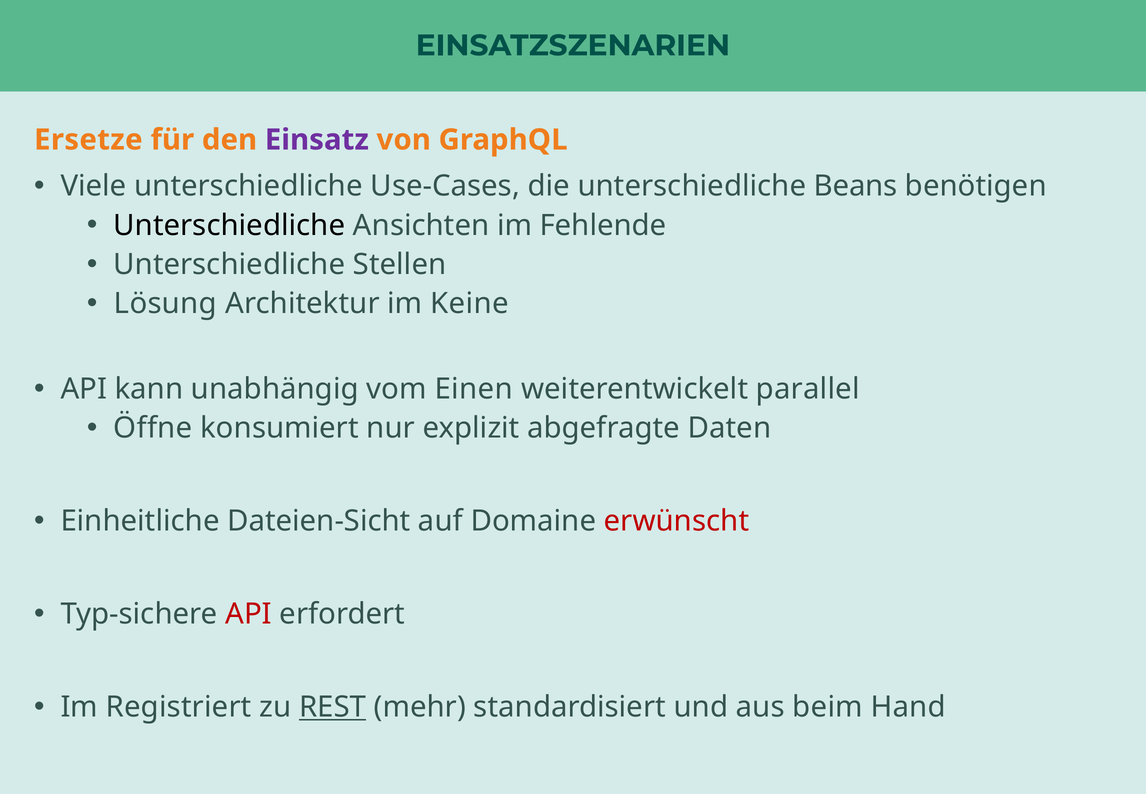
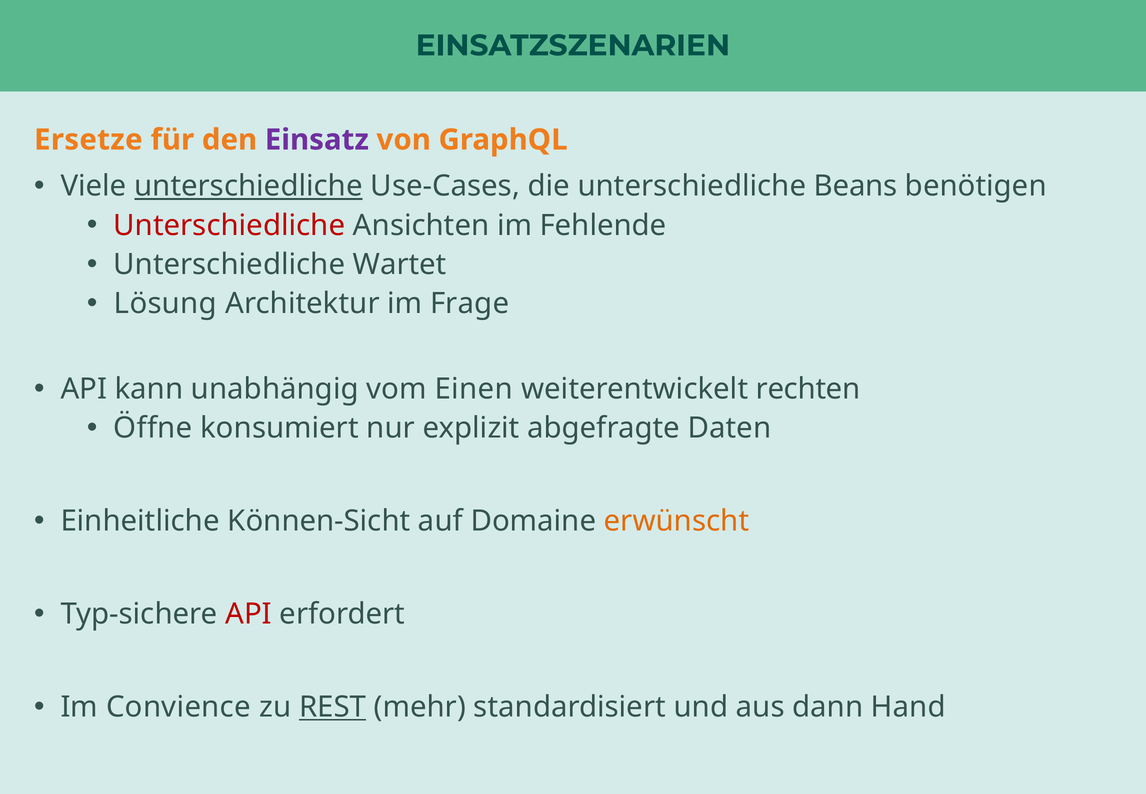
unterschiedliche underline: none -> present (248, 186)
Unterschiedliche colour: black -> red (229, 225)
Stellen: Stellen -> Wartet (400, 264)
Keine: Keine -> Frage (470, 303)
parallel: parallel -> rechten (808, 389)
Dateien-Sicht: Dateien-Sicht -> Können-Sicht (319, 521)
erwünscht colour: red -> orange (677, 521)
Registriert: Registriert -> Convience (179, 707)
beim: beim -> dann (828, 707)
